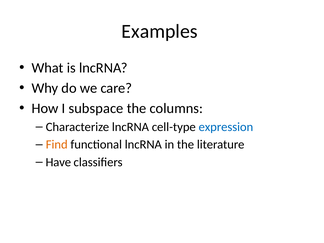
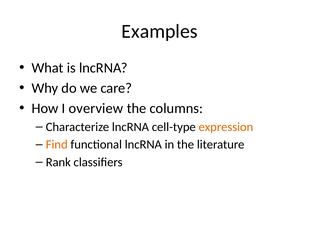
subspace: subspace -> overview (96, 108)
expression colour: blue -> orange (226, 127)
Have: Have -> Rank (58, 162)
